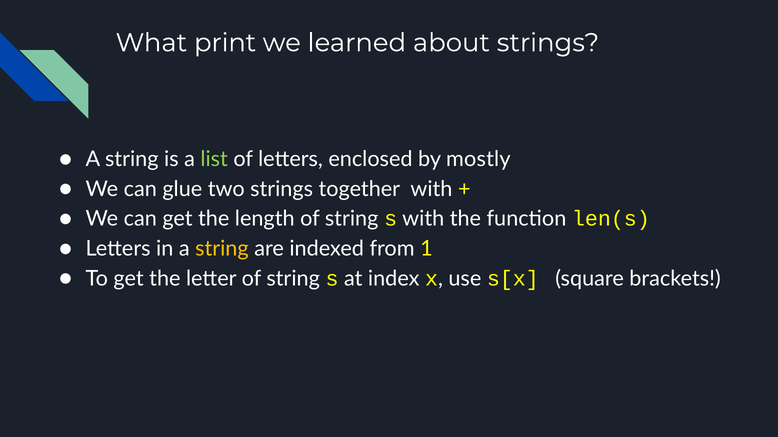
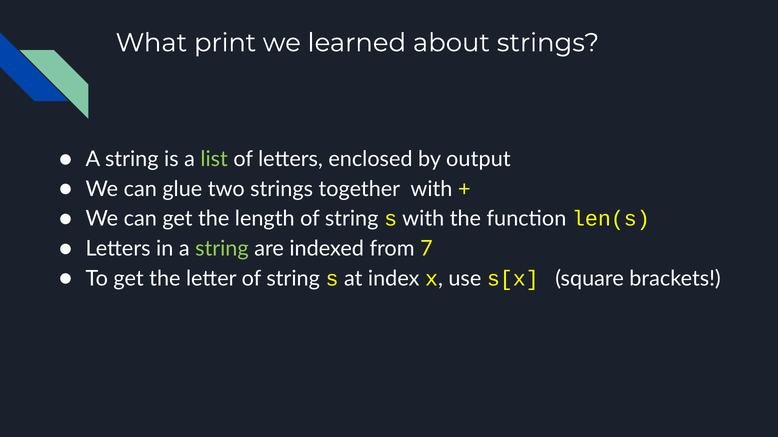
mostly: mostly -> output (478, 160)
string colour: yellow -> light green (222, 249)
1: 1 -> 7 (427, 249)
